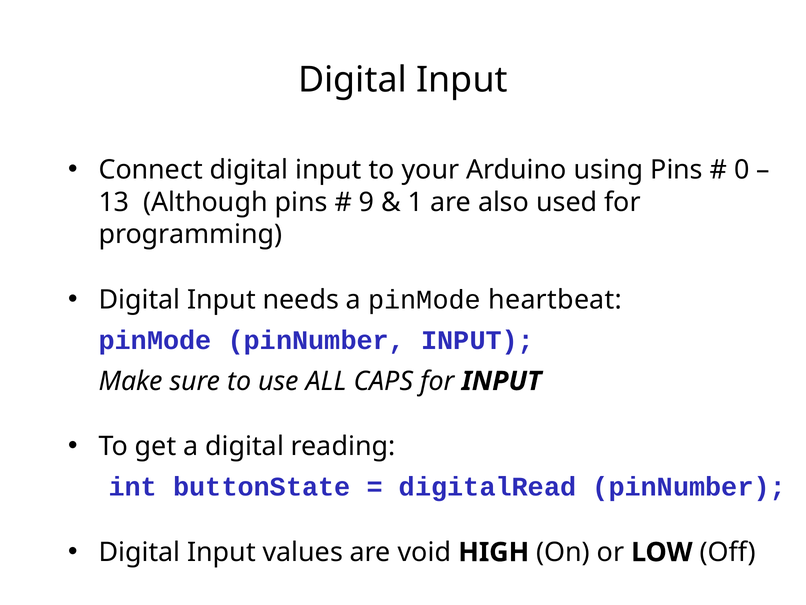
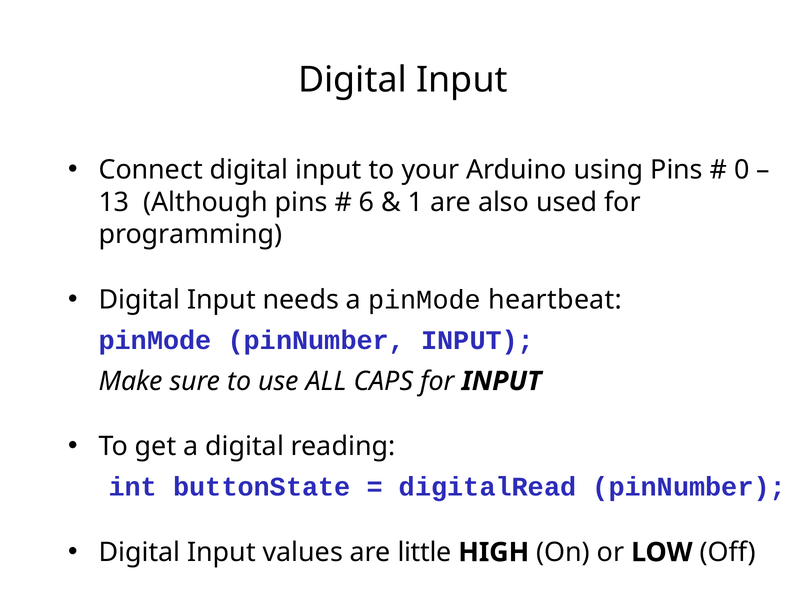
9: 9 -> 6 (367, 202)
void: void -> little (425, 552)
